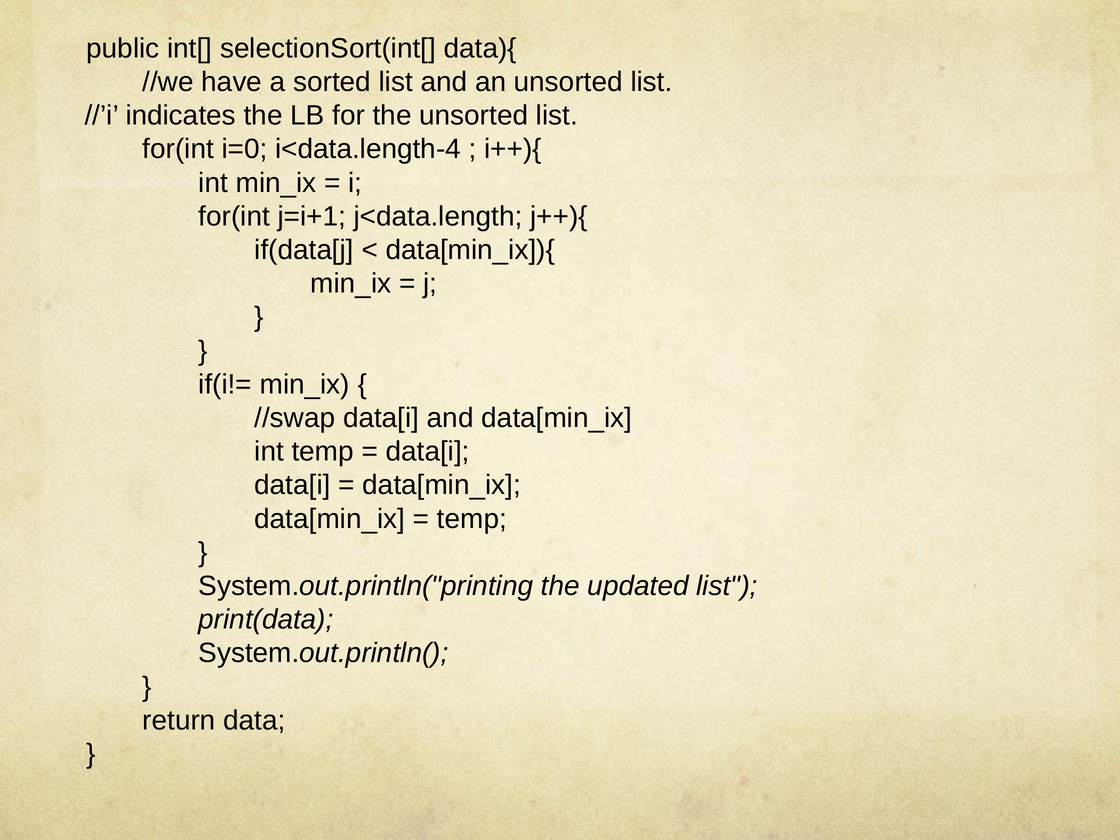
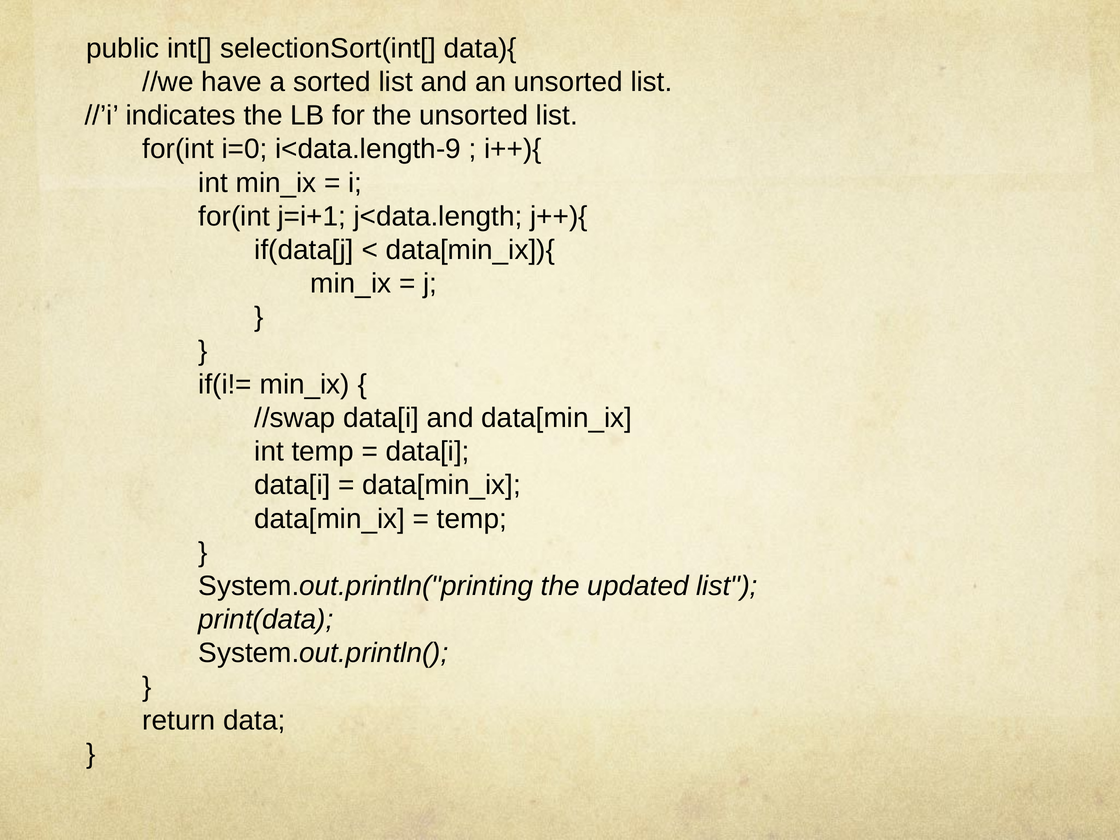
i<data.length-4: i<data.length-4 -> i<data.length-9 (368, 149)
